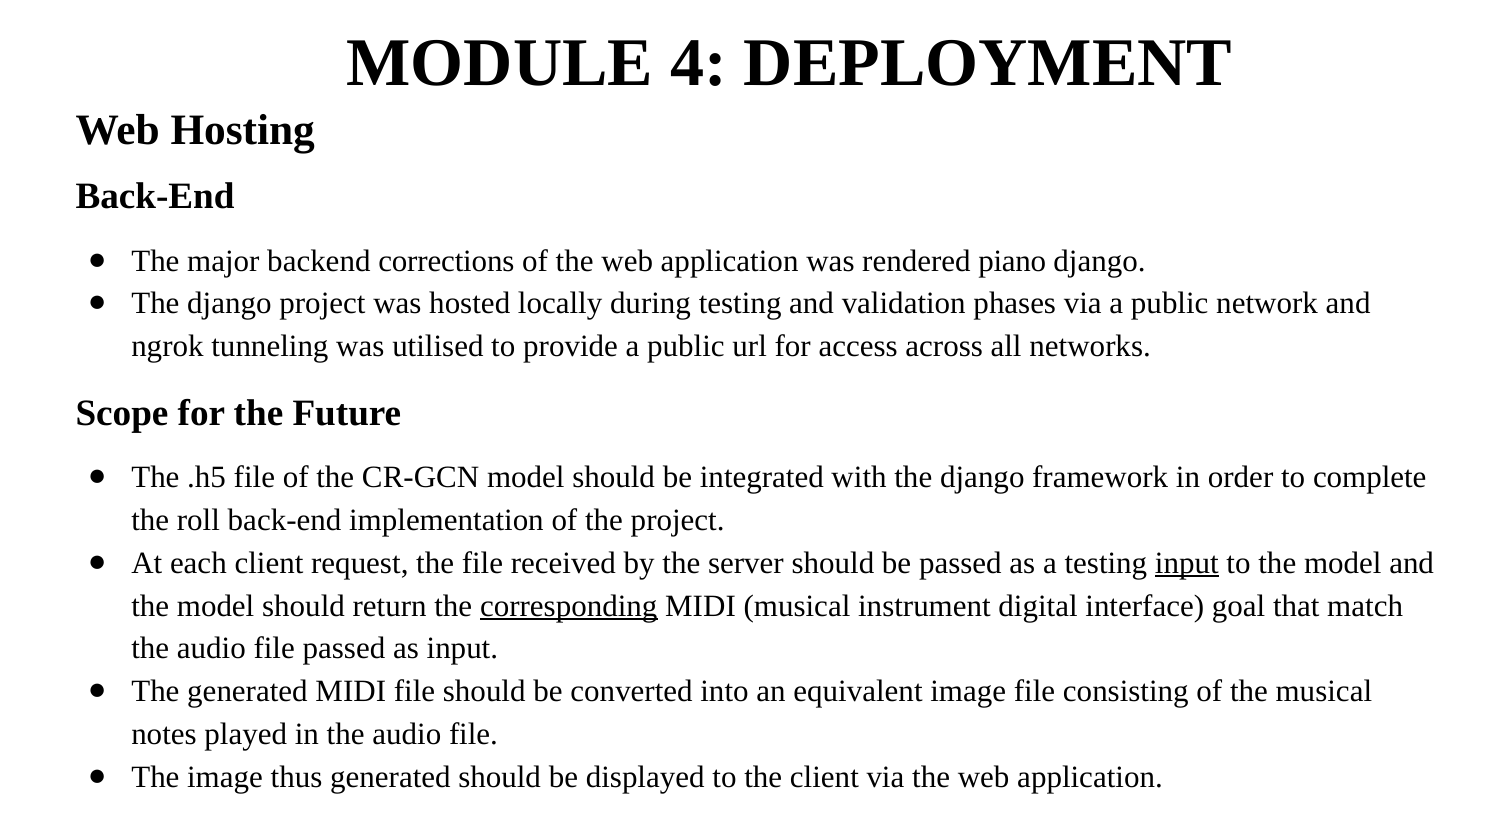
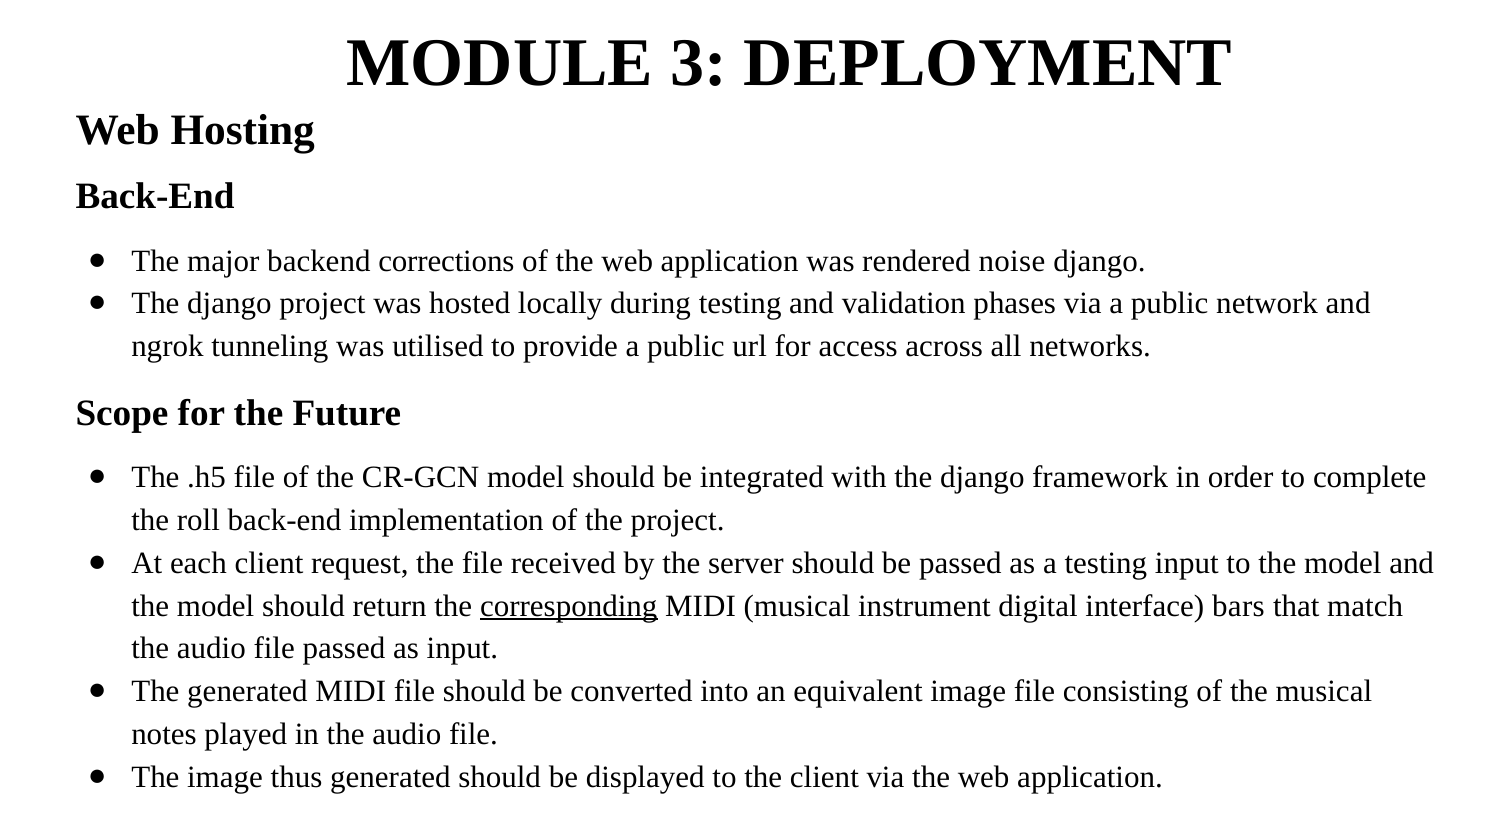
4: 4 -> 3 (699, 63)
piano: piano -> noise (1012, 261)
input underline: present -> none (1187, 563)
goal: goal -> bars (1238, 606)
